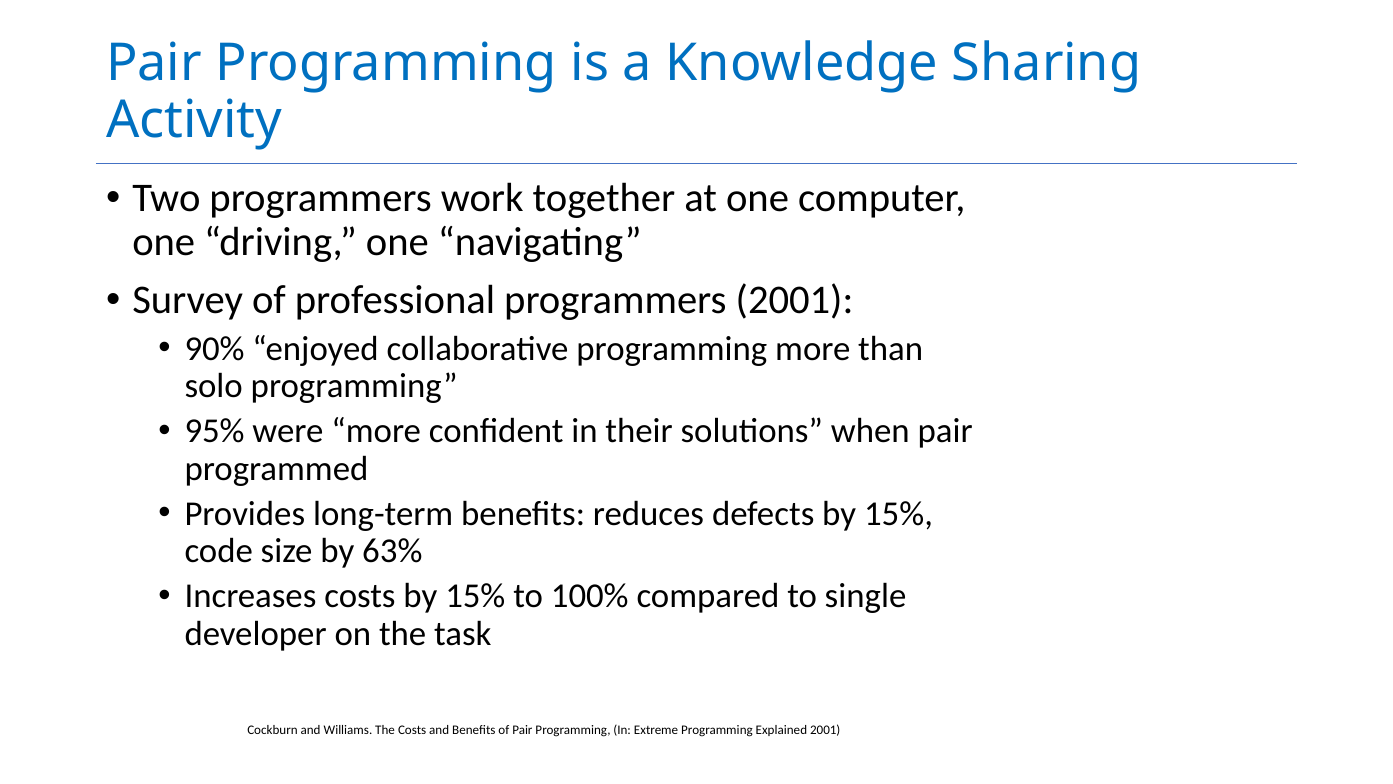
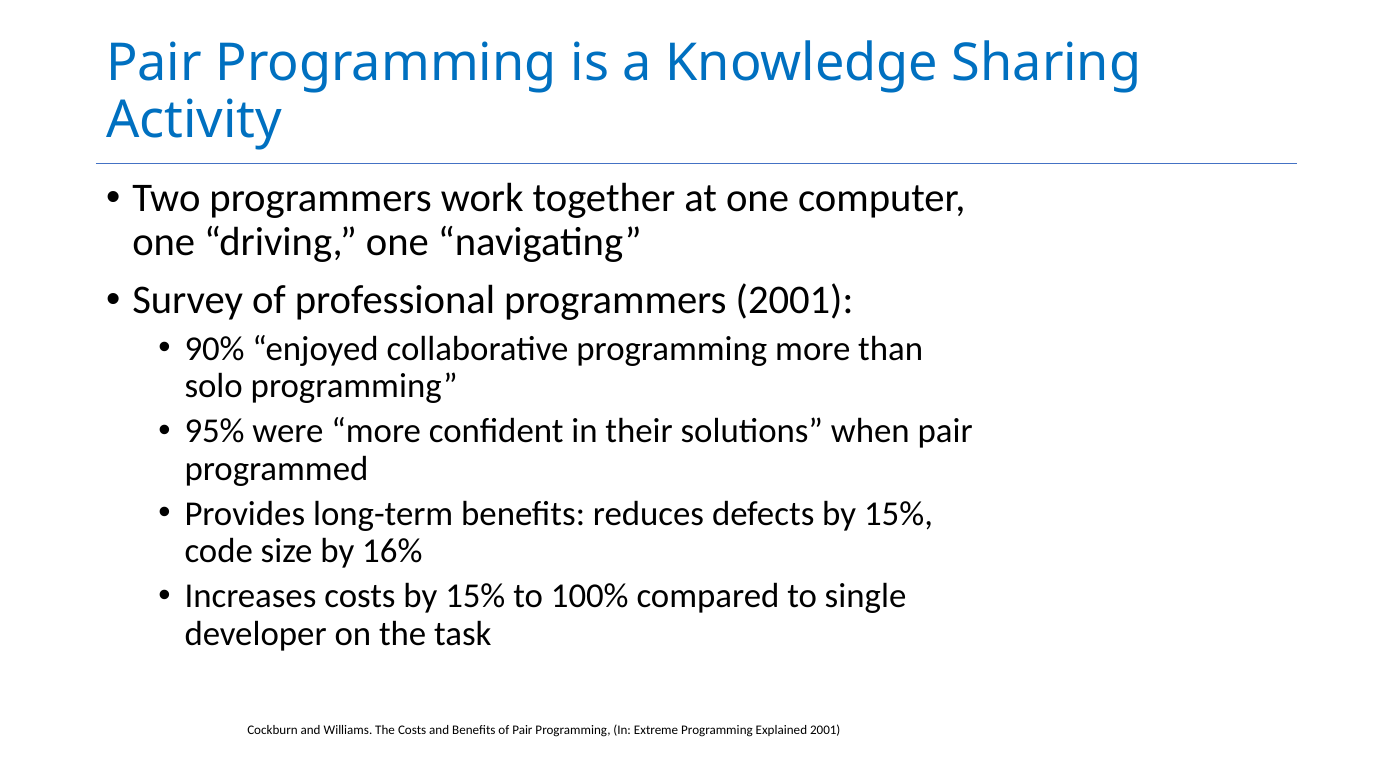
63%: 63% -> 16% (392, 551)
